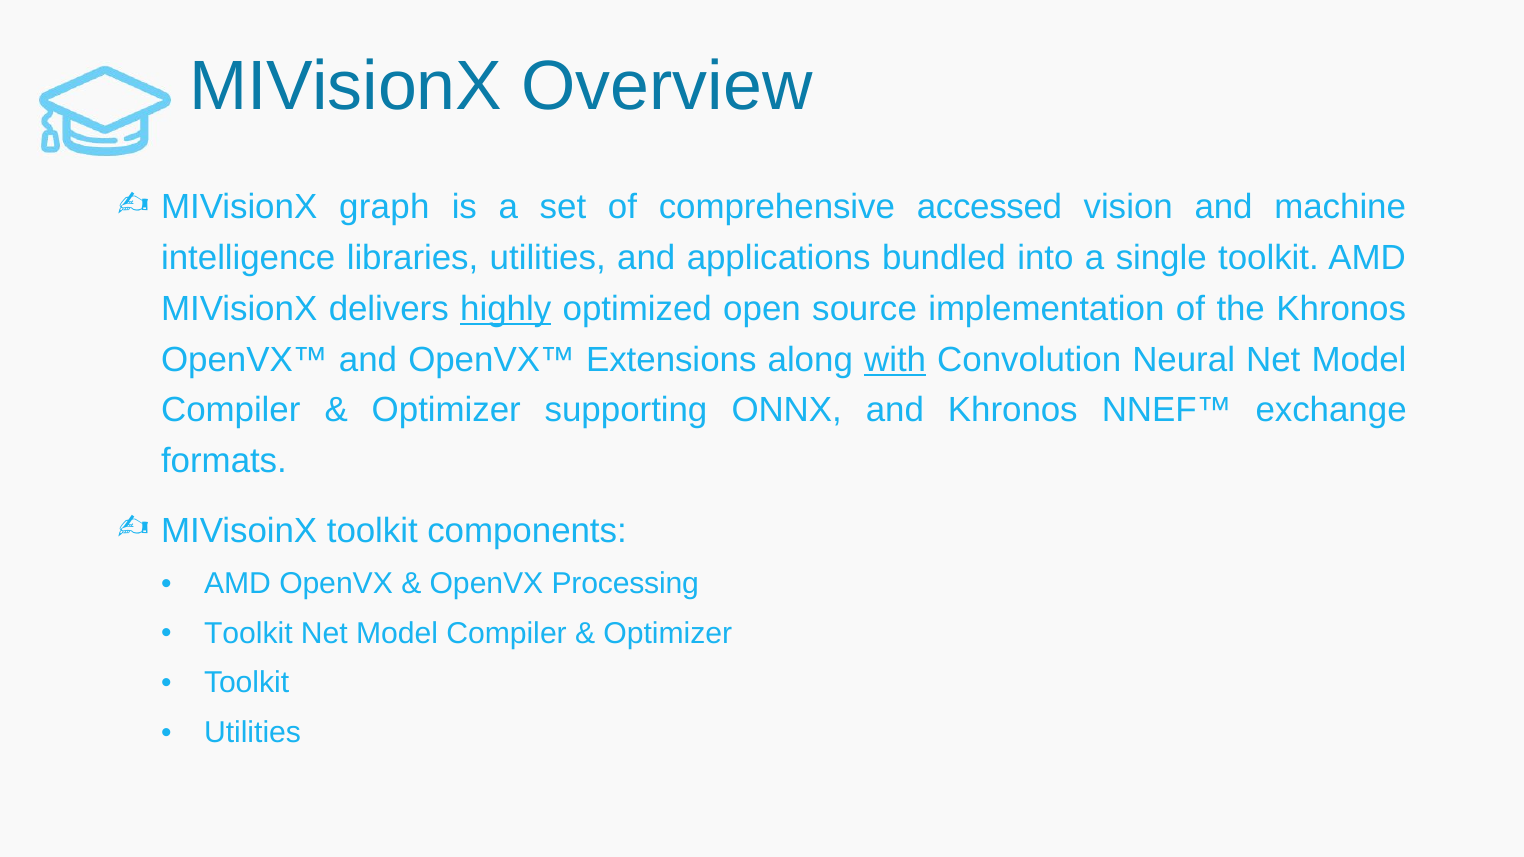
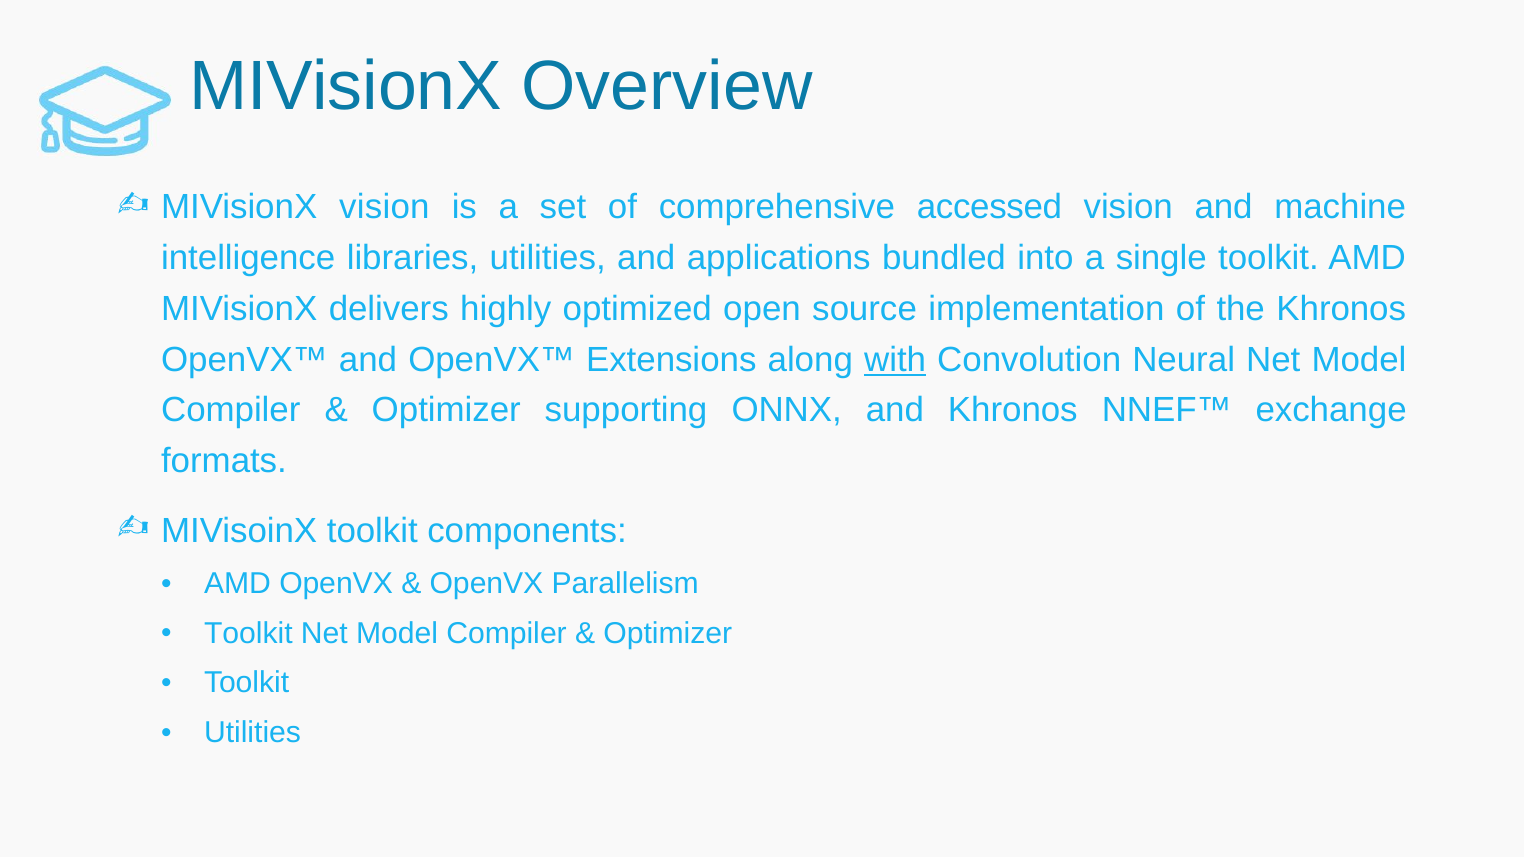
MIVisionX graph: graph -> vision (384, 207)
highly underline: present -> none (506, 309)
Processing: Processing -> Parallelism (625, 584)
